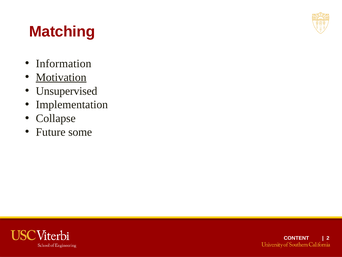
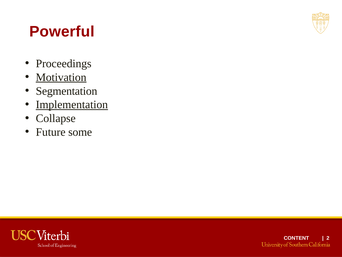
Matching: Matching -> Powerful (62, 31)
Information: Information -> Proceedings (64, 63)
Unsupervised: Unsupervised -> Segmentation (67, 91)
Implementation underline: none -> present (72, 104)
